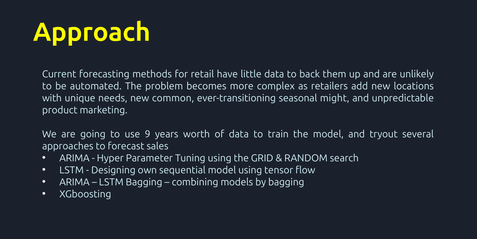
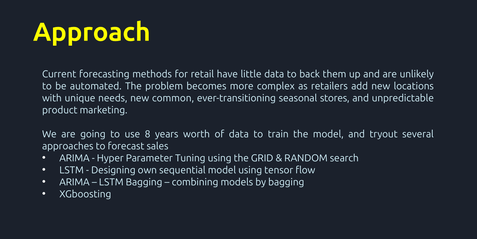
might: might -> stores (335, 98)
9: 9 -> 8 (148, 134)
